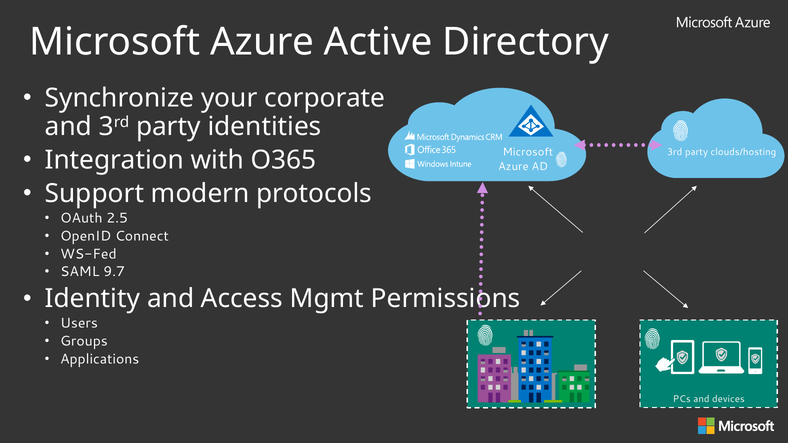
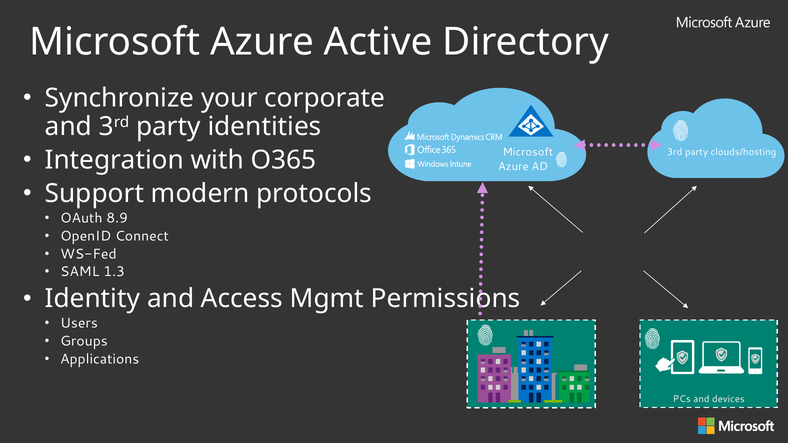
2.5: 2.5 -> 8.9 (117, 218)
9.7: 9.7 -> 1.3 (114, 272)
